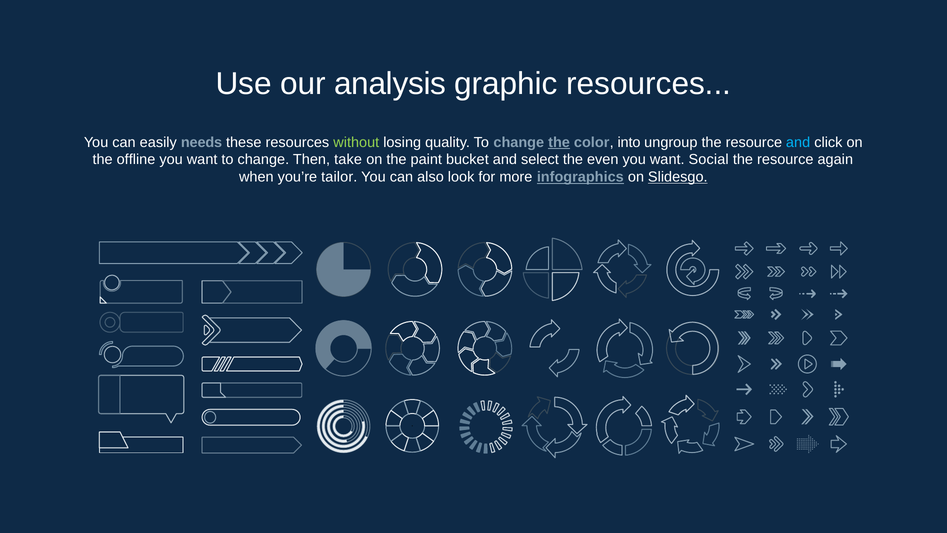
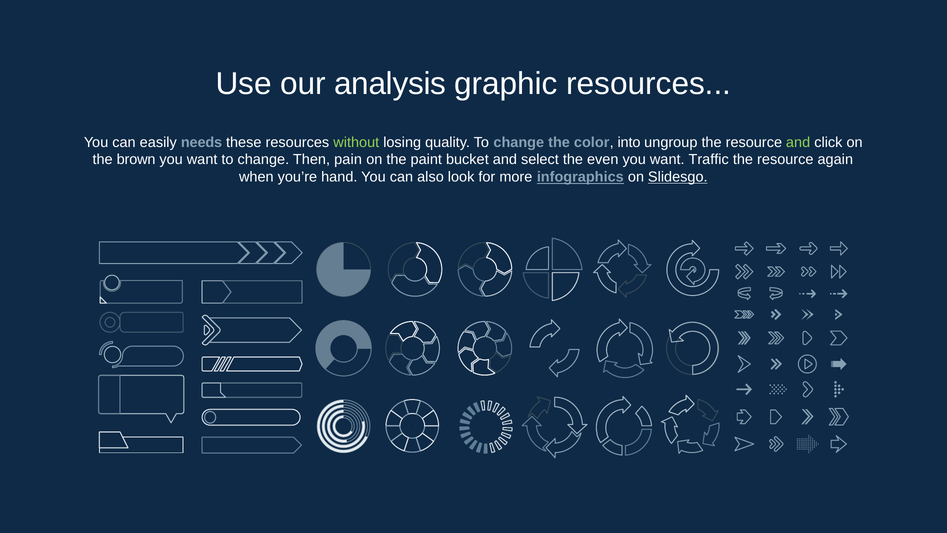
the underline: present -> none (559, 142)
and colour: light blue -> light green (798, 142)
offline: offline -> brown (136, 160)
take: take -> pain (348, 160)
Social: Social -> Traffic (709, 160)
tailor: tailor -> hand (339, 177)
